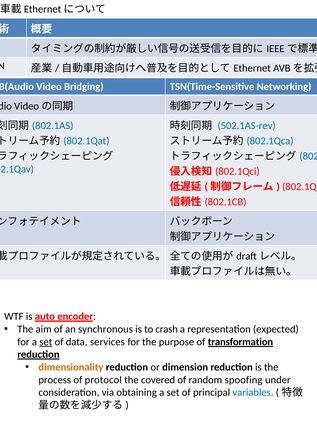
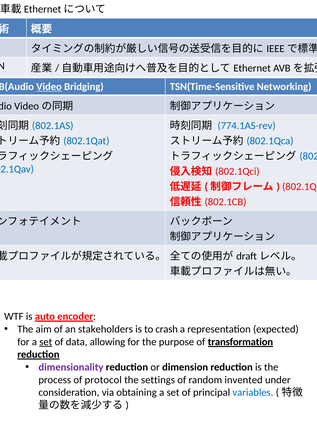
Video underline: none -> present (49, 87)
502.1AS-rev: 502.1AS-rev -> 774.1AS-rev (247, 126)
synchronous: synchronous -> stakeholders (106, 330)
services: services -> allowing (108, 342)
dimensionality colour: orange -> purple (71, 368)
covered: covered -> settings (158, 380)
spoofing: spoofing -> invented (244, 380)
